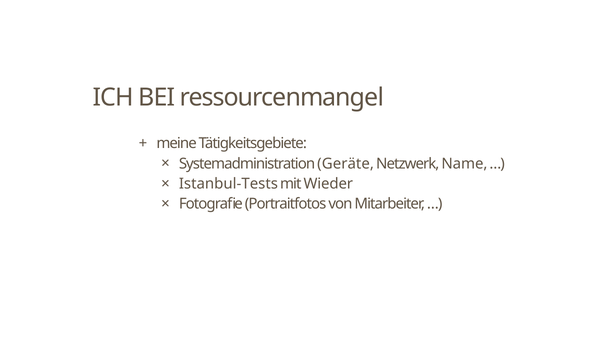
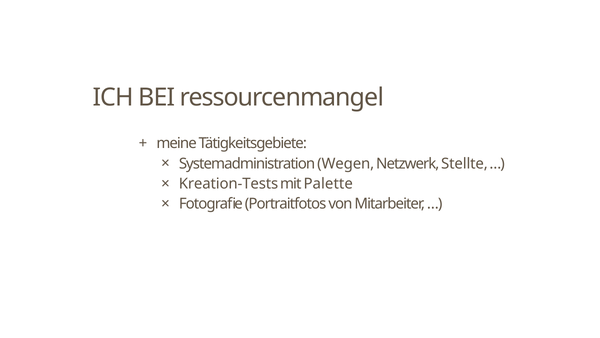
Geräte: Geräte -> Wegen (346, 163)
Name: Name -> Stellte (464, 163)
Istanbul-Tests: Istanbul-Tests -> Kreation-Tests (229, 183)
Wieder: Wieder -> Palette (328, 183)
